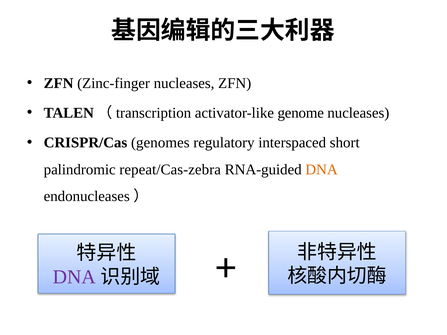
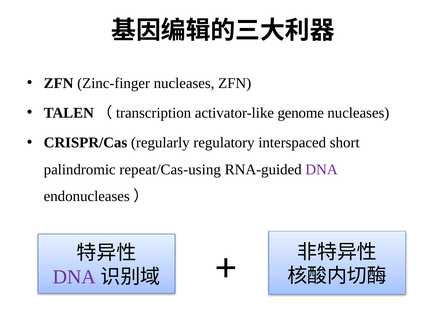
genomes: genomes -> regularly (160, 143)
repeat/Cas-zebra: repeat/Cas-zebra -> repeat/Cas-using (170, 170)
DNA colour: orange -> purple (322, 170)
